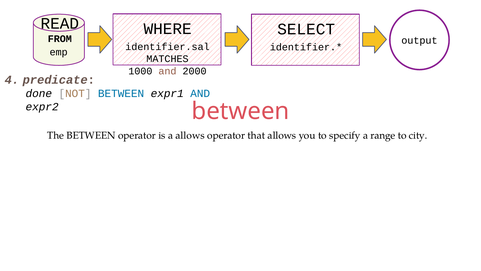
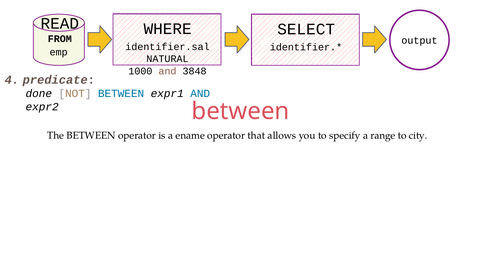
MATCHES: MATCHES -> NATURAL (167, 59)
2000: 2000 -> 3848 (195, 71)
a allows: allows -> ename (190, 135)
